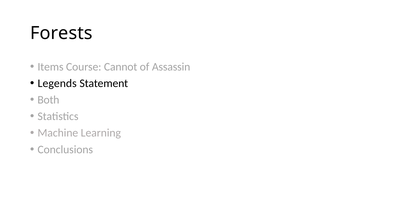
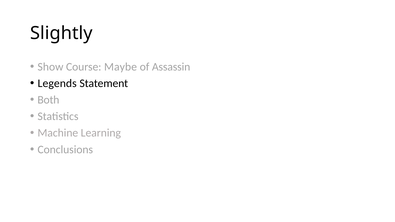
Forests: Forests -> Slightly (61, 33)
Items: Items -> Show (50, 67)
Cannot: Cannot -> Maybe (121, 67)
